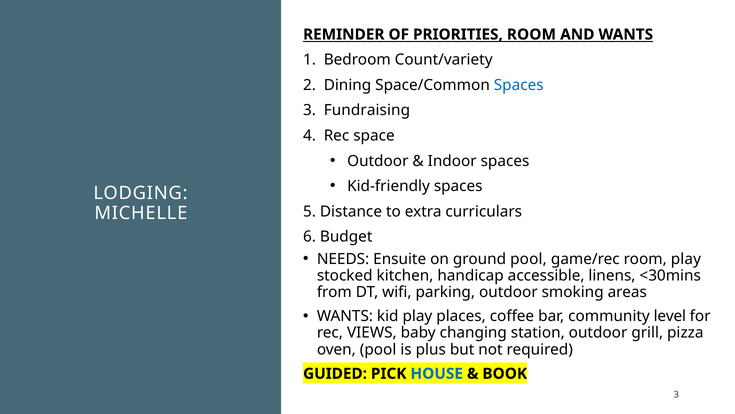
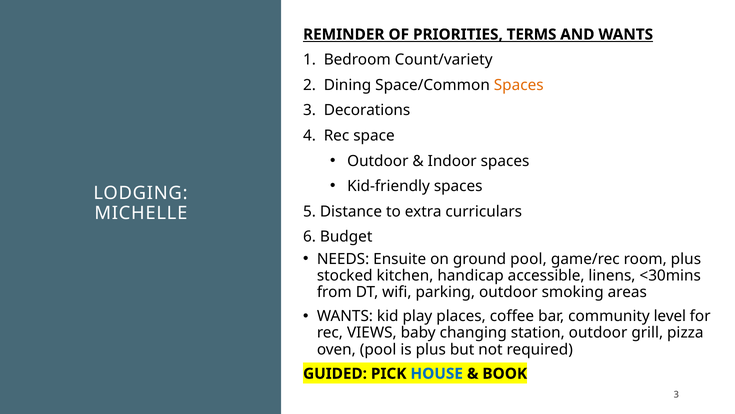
PRIORITIES ROOM: ROOM -> TERMS (532, 34)
Spaces colour: blue -> orange (519, 85)
Fundraising: Fundraising -> Decorations (367, 110)
room play: play -> plus (686, 259)
